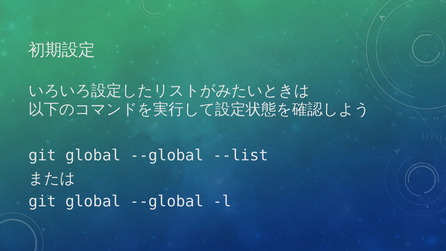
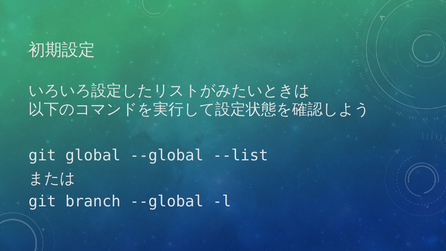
global: global -> branch (93, 201)
